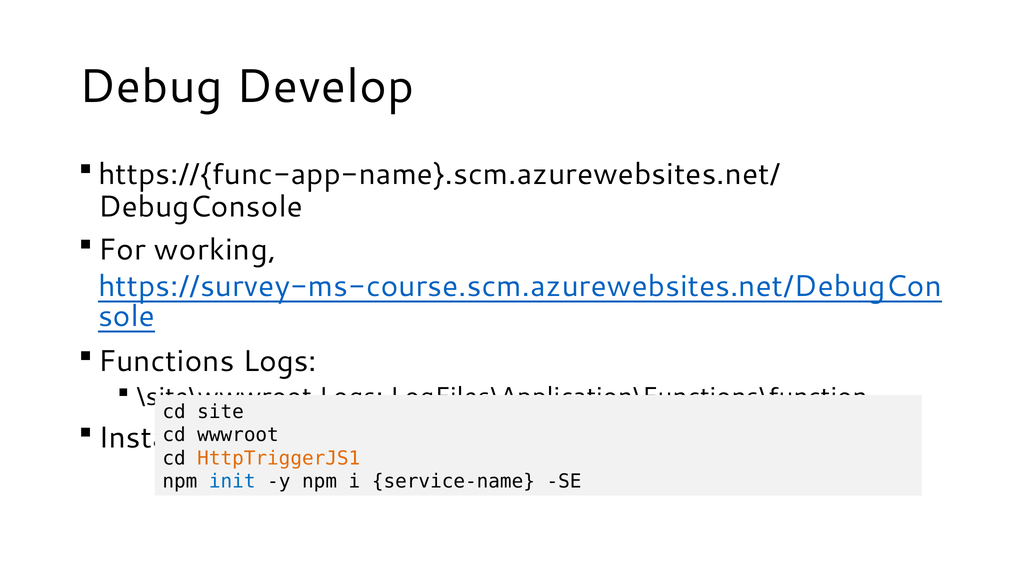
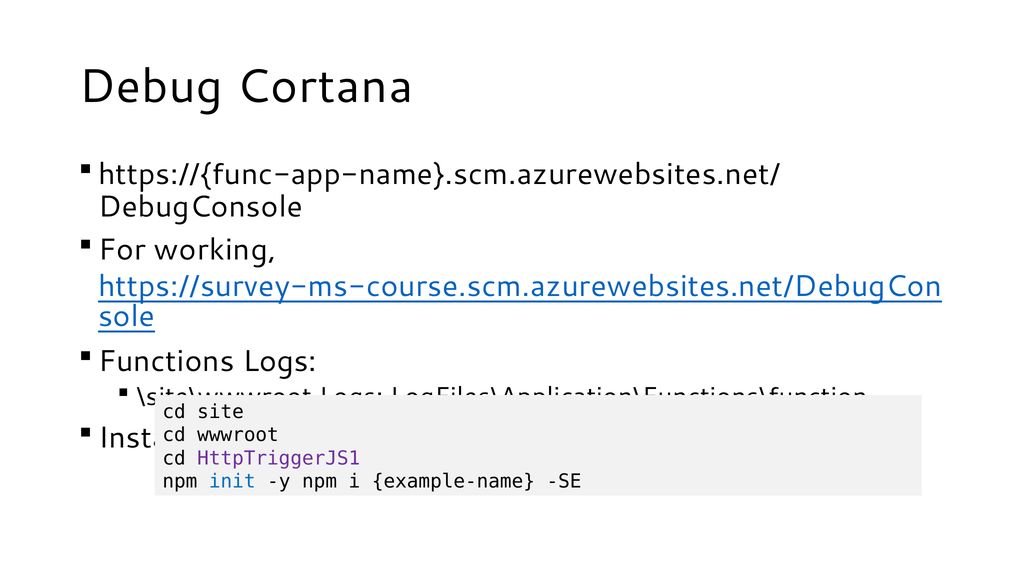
Develop: Develop -> Cortana (325, 87)
HttpTriggerJS1 colour: orange -> purple (279, 459)
service-name: service-name -> example-name (453, 482)
